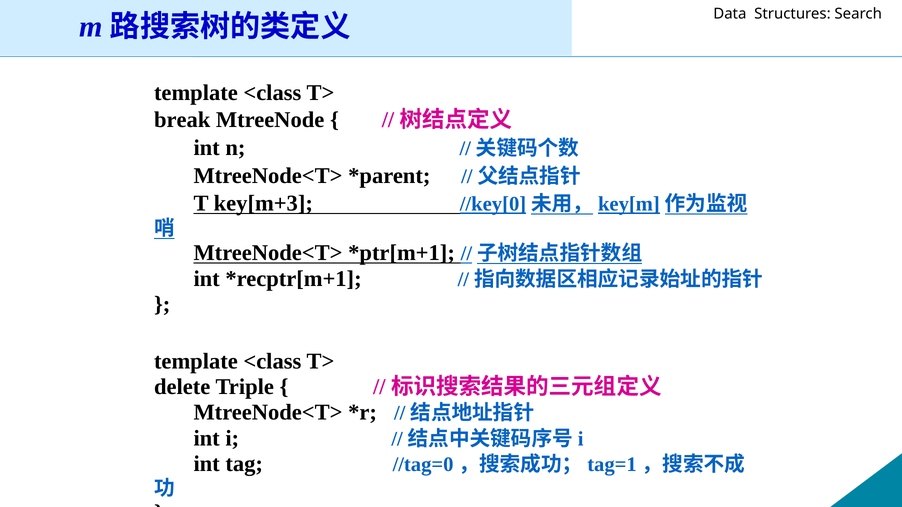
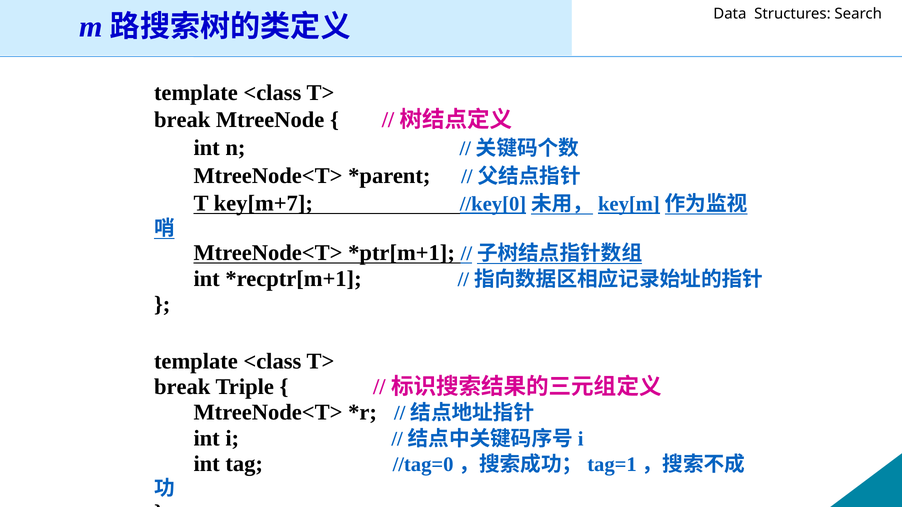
key[m+3: key[m+3 -> key[m+7 (263, 204)
delete: delete -> break (182, 387)
